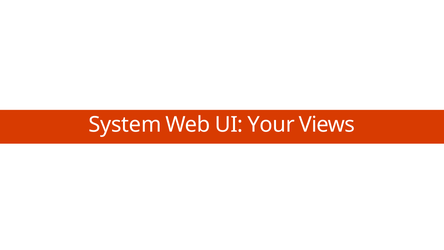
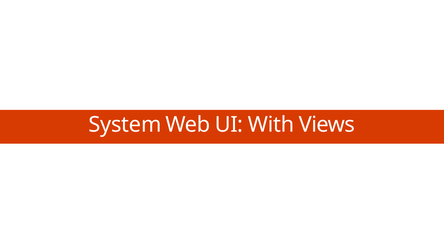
Your: Your -> With (271, 125)
